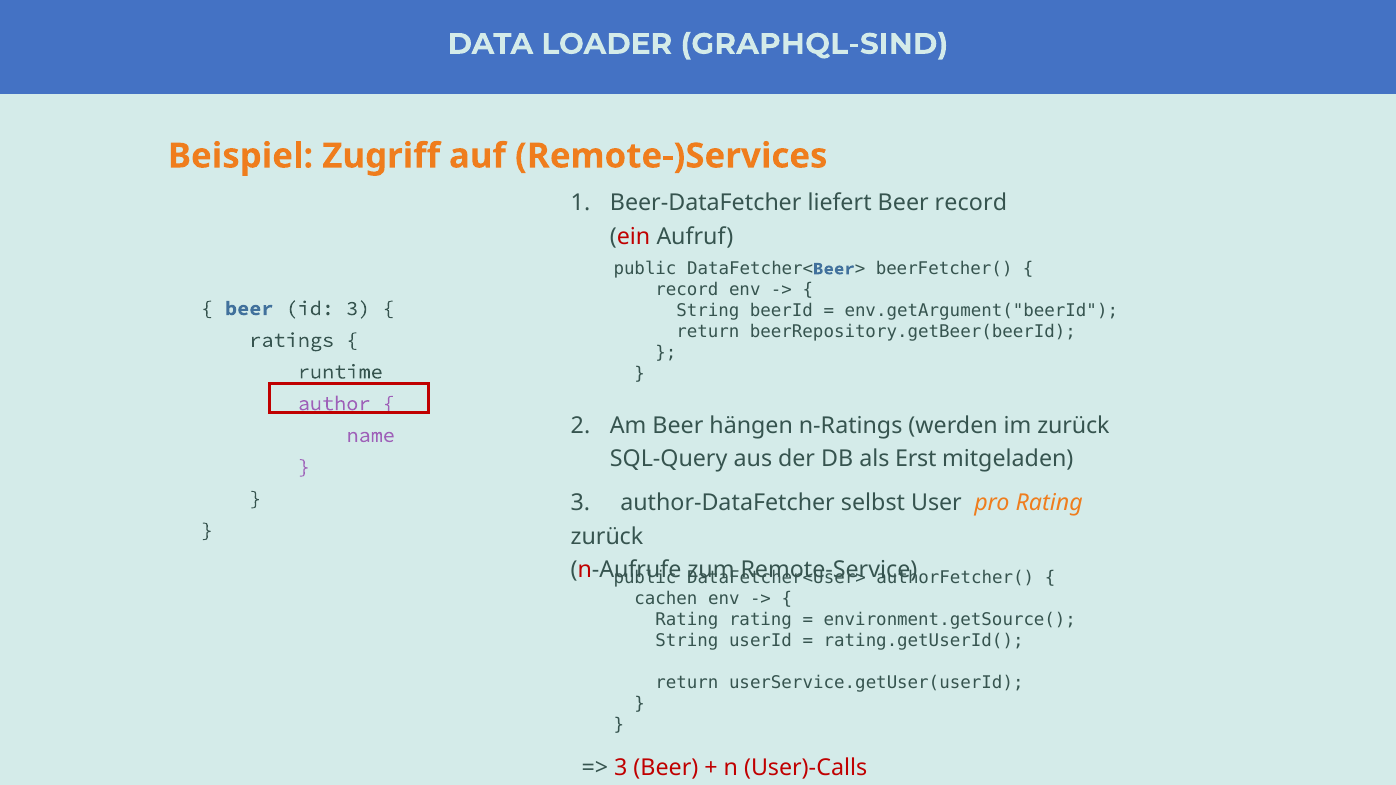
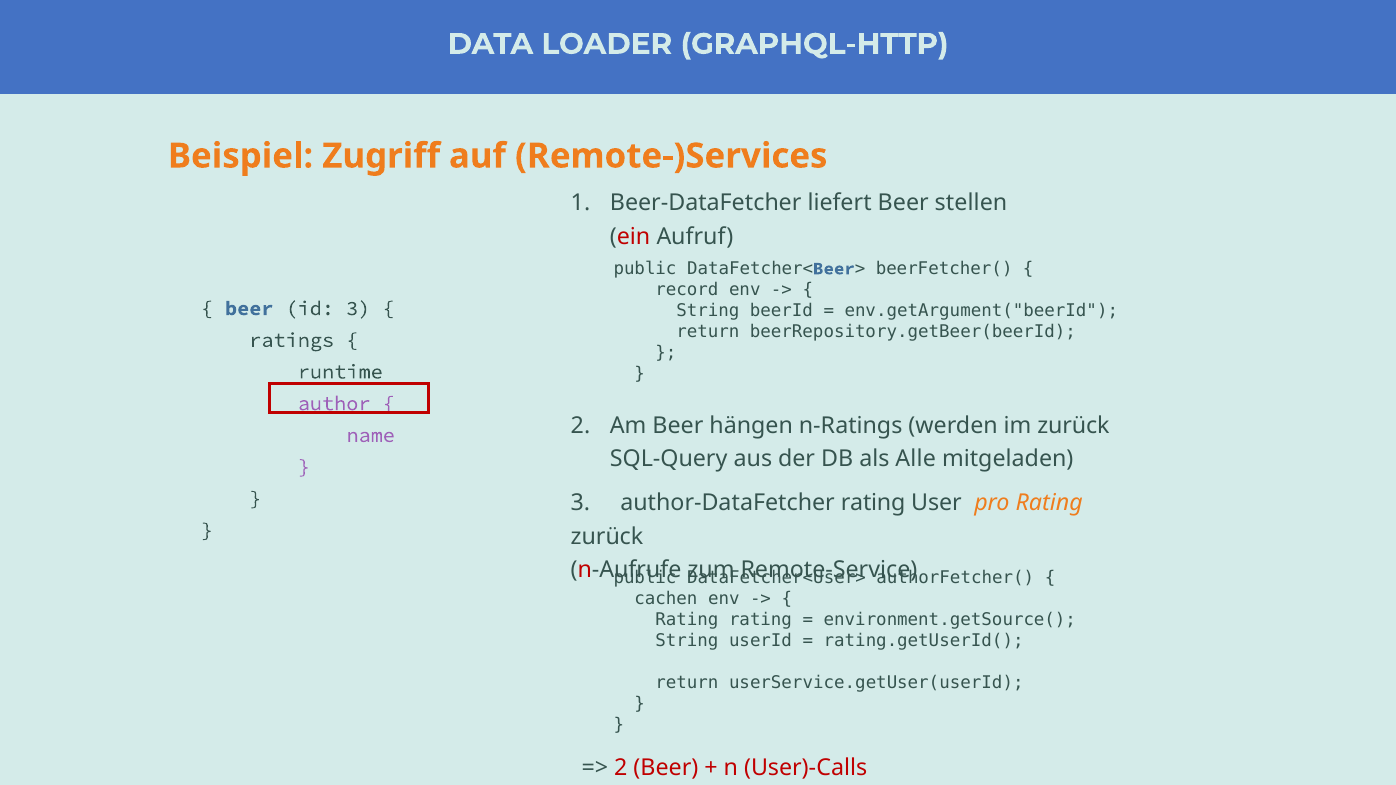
GRAPHQL-SIND: GRAPHQL-SIND -> GRAPHQL-HTTP (815, 44)
Beer record: record -> stellen (971, 203)
Erst: Erst -> Alle (916, 459)
author-DataFetcher selbst: selbst -> rating (873, 503)
3: 3 -> 2 (621, 768)
